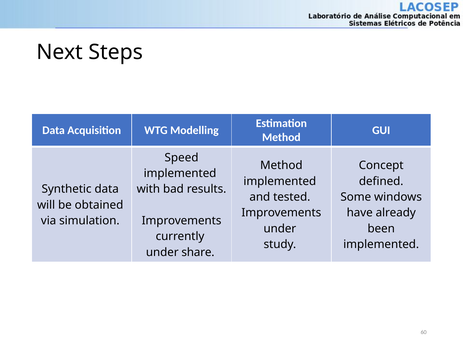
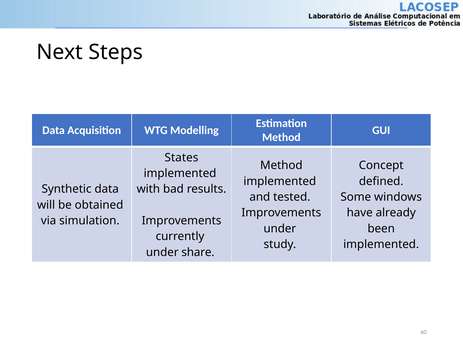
Speed: Speed -> States (181, 157)
